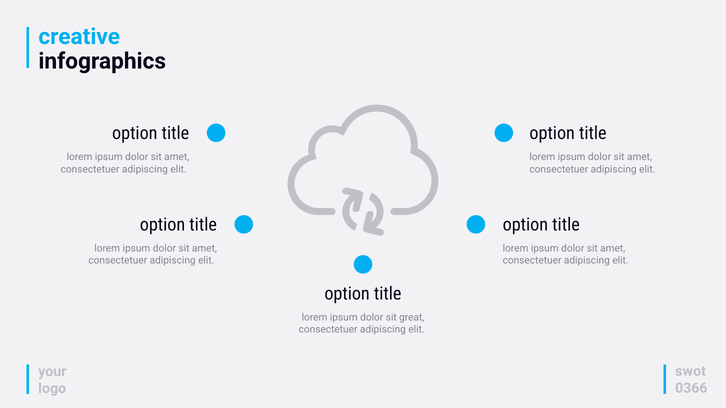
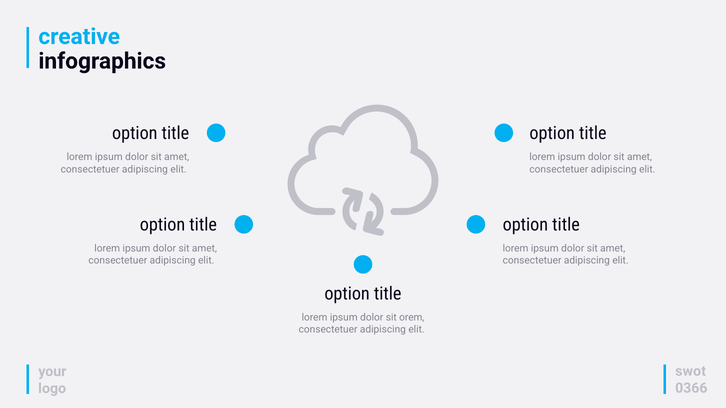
great: great -> orem (412, 318)
